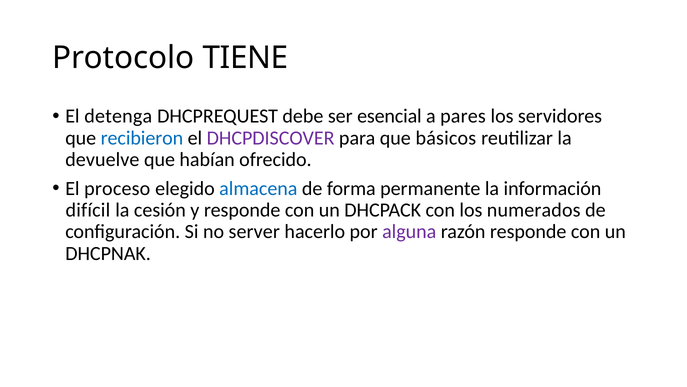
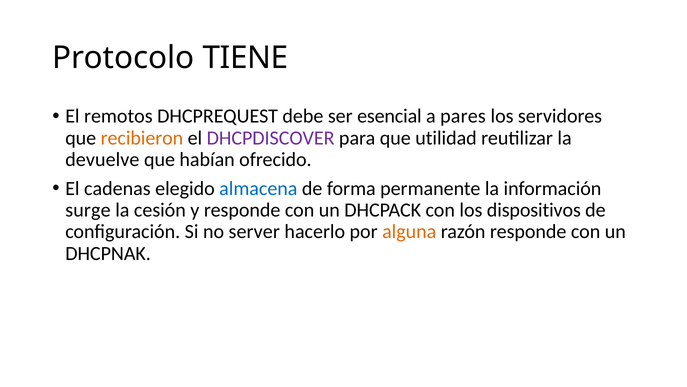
detenga: detenga -> remotos (118, 116)
recibieron colour: blue -> orange (142, 138)
básicos: básicos -> utilidad (446, 138)
proceso: proceso -> cadenas (117, 188)
difícil: difícil -> surge (88, 210)
numerados: numerados -> dispositivos (534, 210)
alguna colour: purple -> orange (409, 232)
